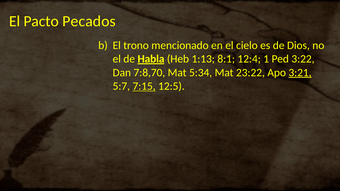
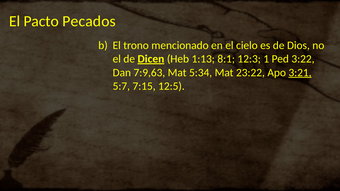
Habla: Habla -> Dicen (151, 59)
12:4: 12:4 -> 12:3 (249, 59)
7:8,70: 7:8,70 -> 7:9,63 (149, 73)
7:15 underline: present -> none (144, 86)
